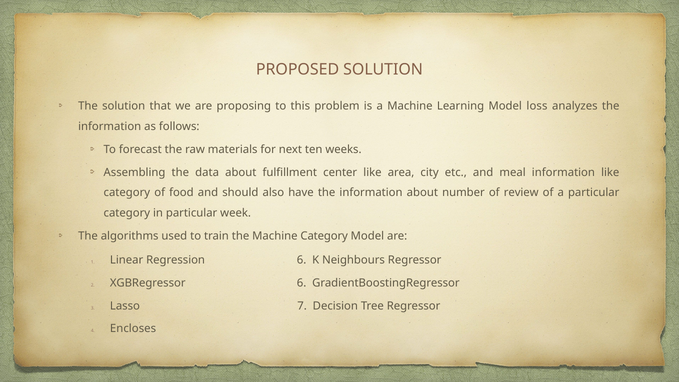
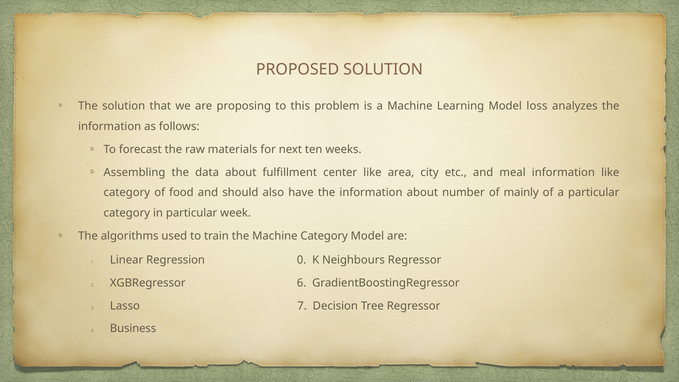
review: review -> mainly (521, 193)
Regression 6: 6 -> 0 (302, 260)
Encloses: Encloses -> Business (133, 329)
